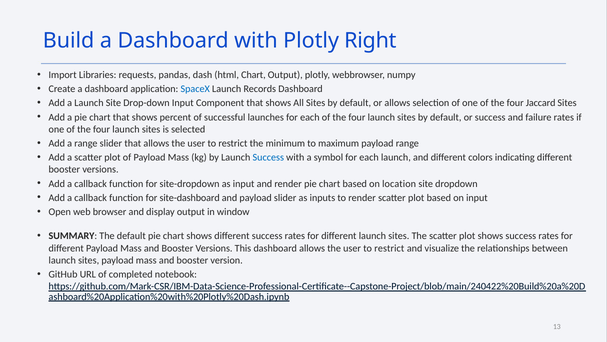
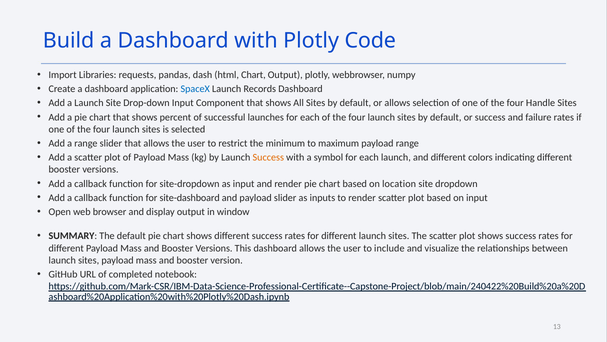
Right: Right -> Code (370, 41)
Jaccard: Jaccard -> Handle (541, 103)
Success colour: blue -> orange (268, 157)
restrict: restrict -> include (389, 248)
